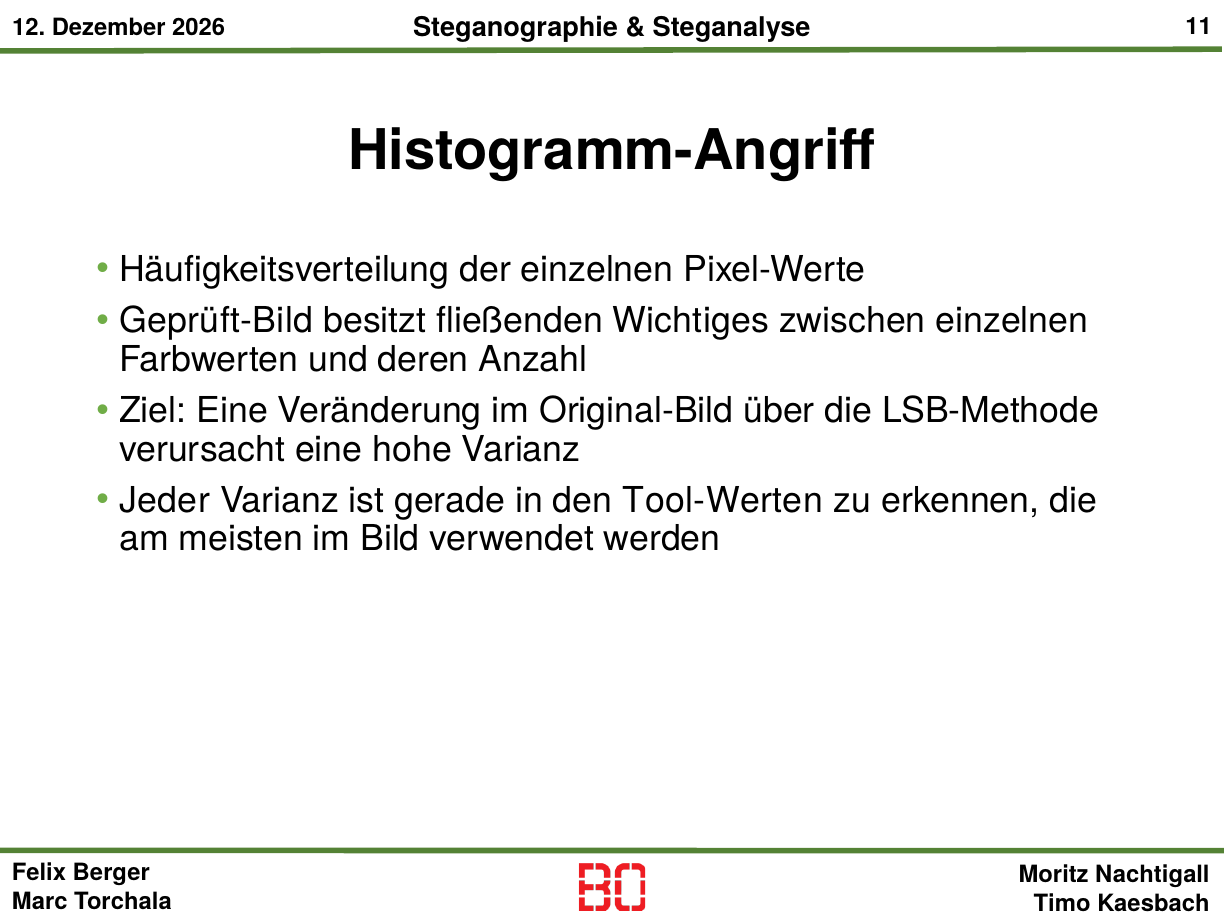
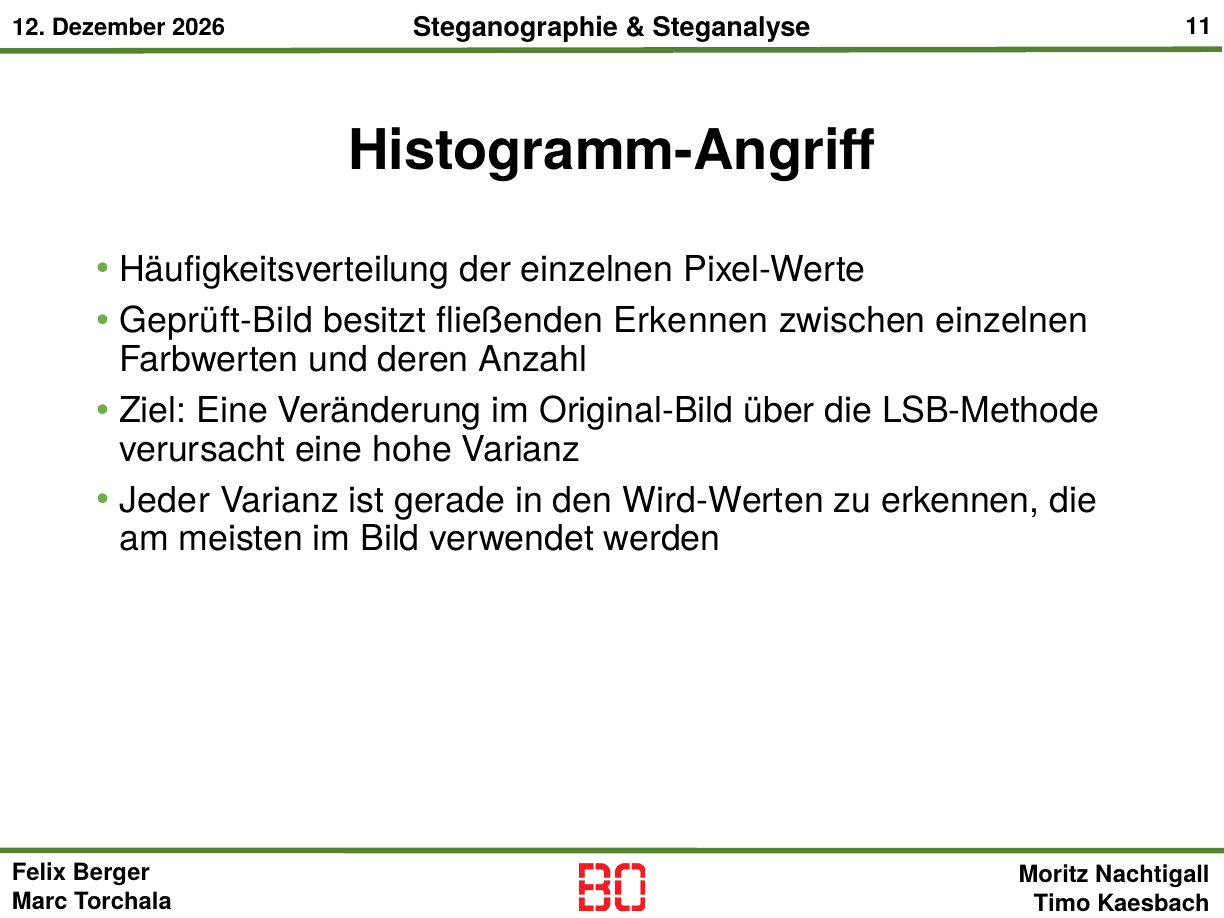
fließenden Wichtiges: Wichtiges -> Erkennen (691, 321)
Tool-Werten: Tool-Werten -> Wird-Werten (723, 501)
